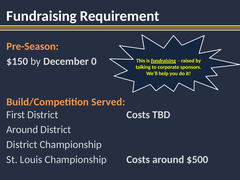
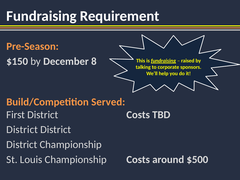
0: 0 -> 8 (94, 61)
Around: Around -> District (22, 130)
